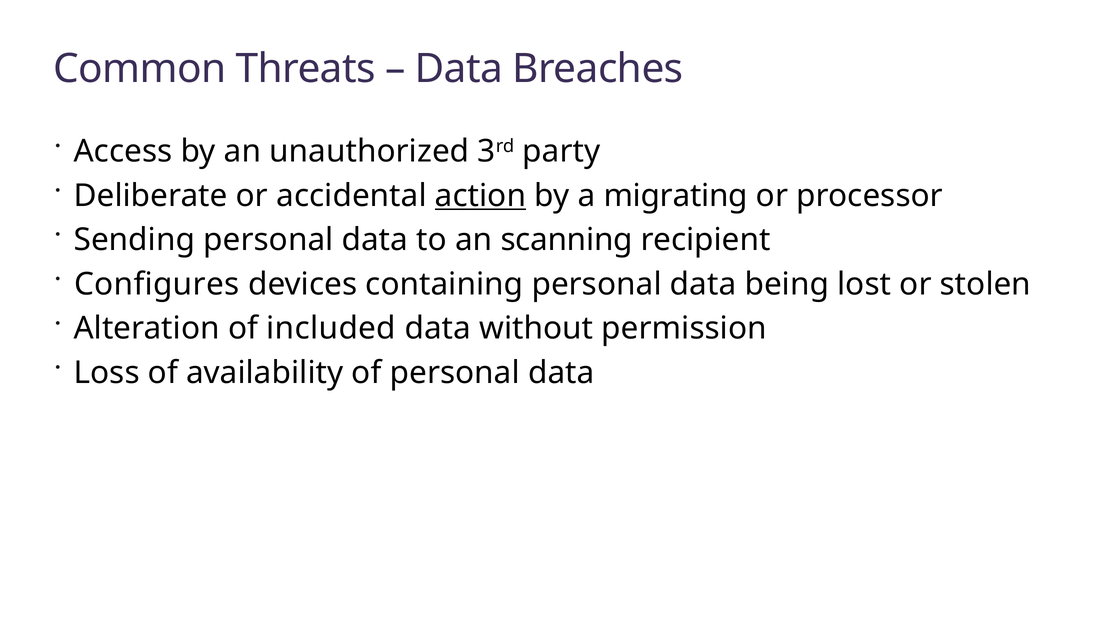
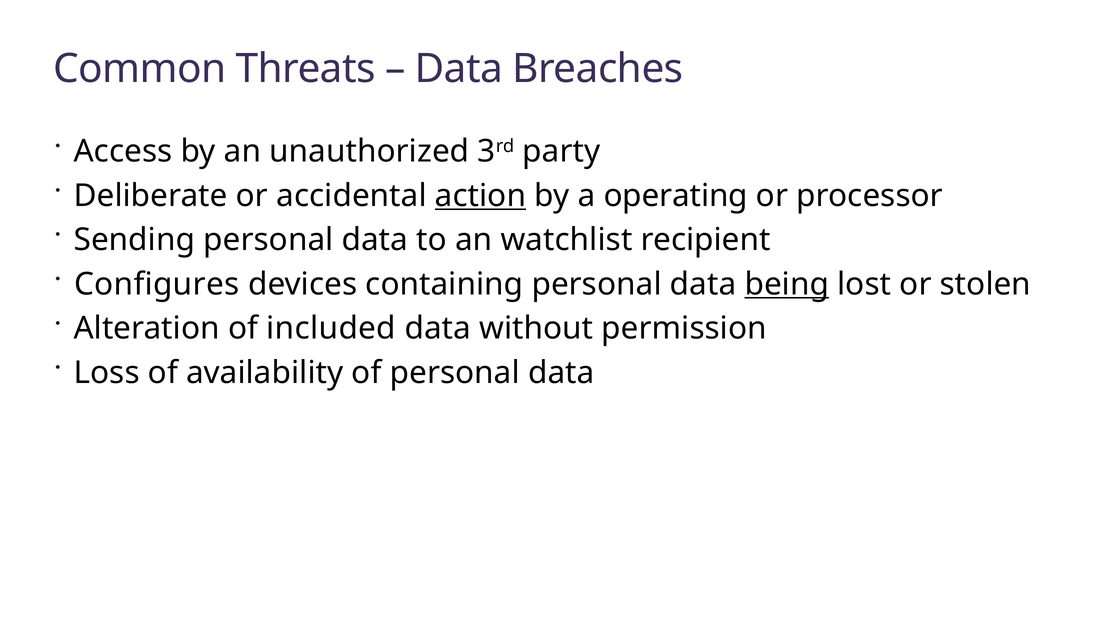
migrating: migrating -> operating (676, 196)
scanning: scanning -> watchlist (567, 240)
being underline: none -> present (787, 284)
